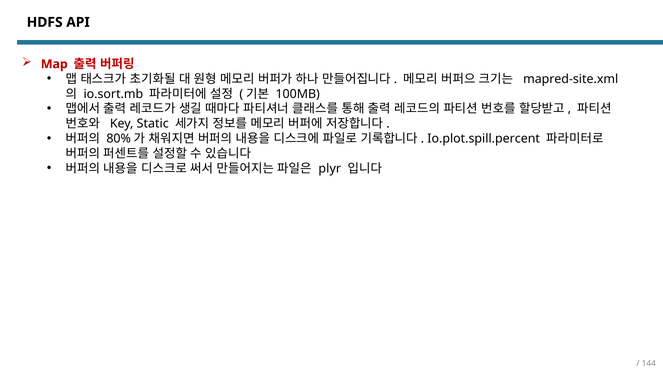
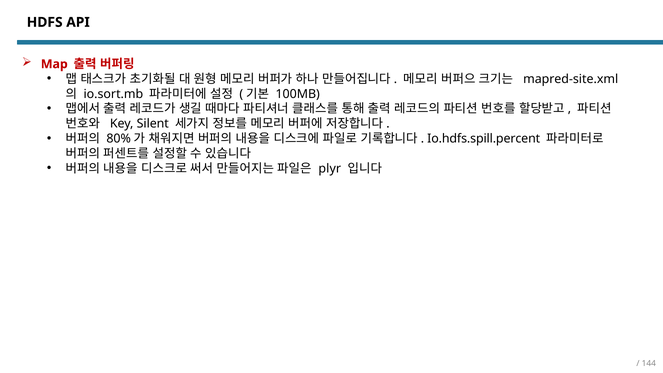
Static: Static -> Silent (153, 124)
Io.plot.spill.percent: Io.plot.spill.percent -> Io.hdfs.spill.percent (484, 139)
